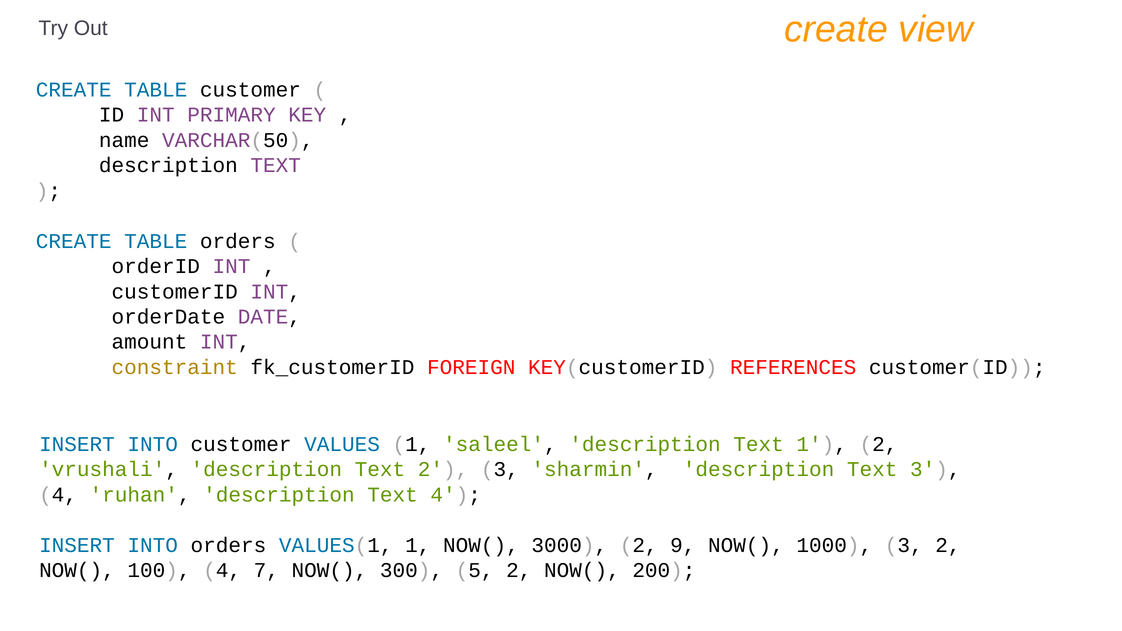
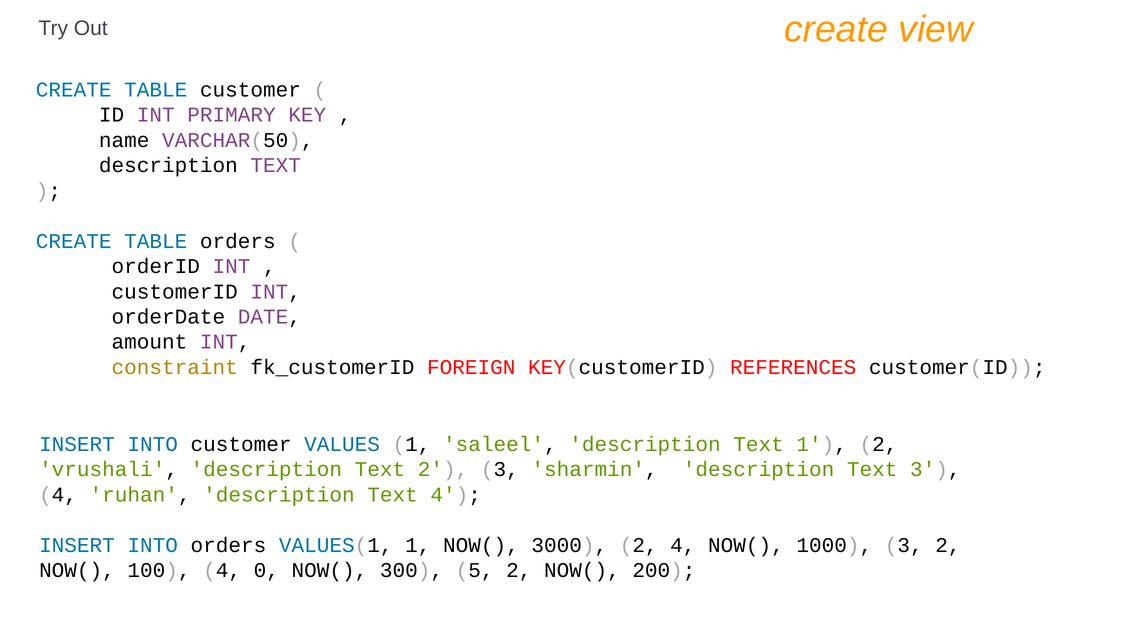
2 9: 9 -> 4 (683, 545)
7: 7 -> 0 (266, 571)
